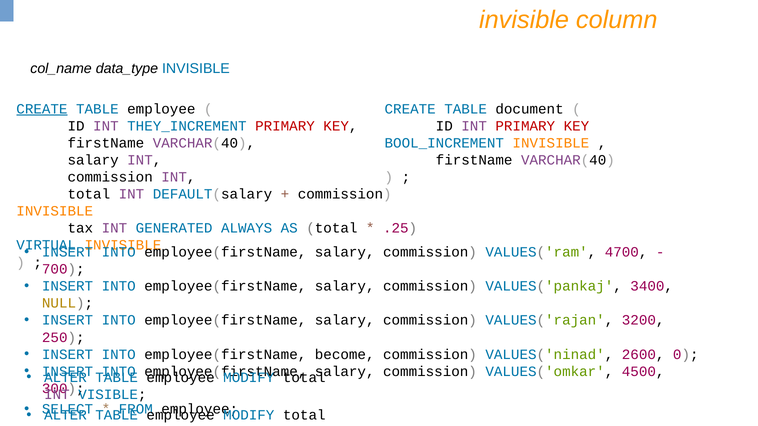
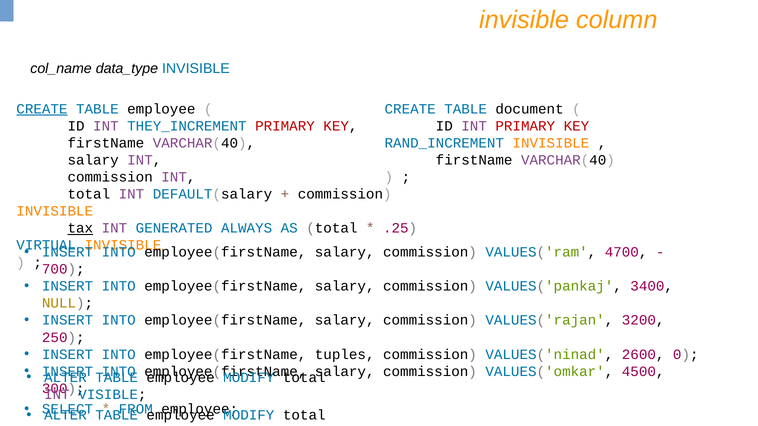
BOOL_INCREMENT: BOOL_INCREMENT -> RAND_INCREMENT (444, 143)
tax underline: none -> present (80, 228)
become: become -> tuples (345, 355)
